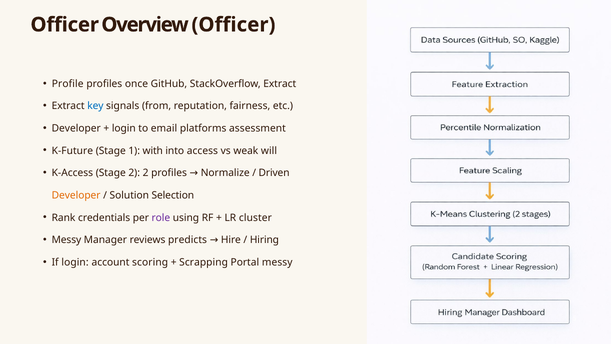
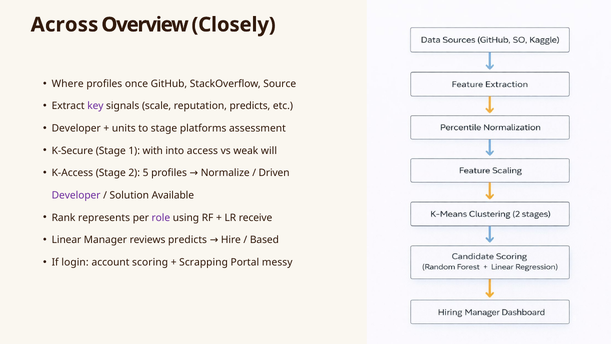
Officer: Officer -> Across (65, 25)
Overview Officer: Officer -> Closely (234, 25)
Profile: Profile -> Where (68, 84)
StackOverflow Extract: Extract -> Source (280, 84)
key colour: blue -> purple (95, 106)
from: from -> scale (157, 106)
reputation fairness: fairness -> predicts (250, 106)
login: login -> units (124, 128)
to email: email -> stage (164, 128)
K-Future: K-Future -> K-Secure (72, 151)
2 2: 2 -> 5 (146, 173)
Developer colour: orange -> purple (76, 195)
Selection: Selection -> Available (173, 195)
credentials: credentials -> represents (104, 217)
cluster: cluster -> receive (256, 217)
Messy: Messy -> Linear (66, 240)
Hiring: Hiring -> Based (264, 240)
